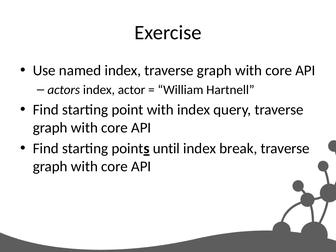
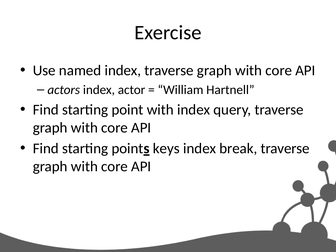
until: until -> keys (166, 149)
